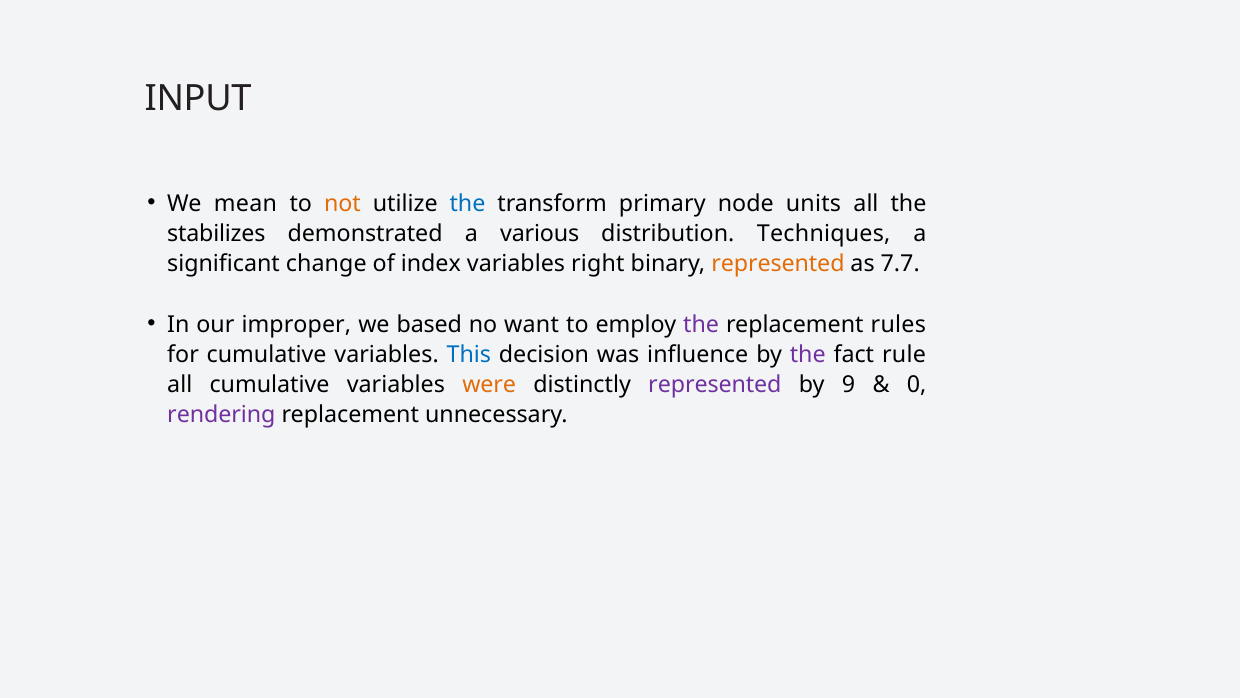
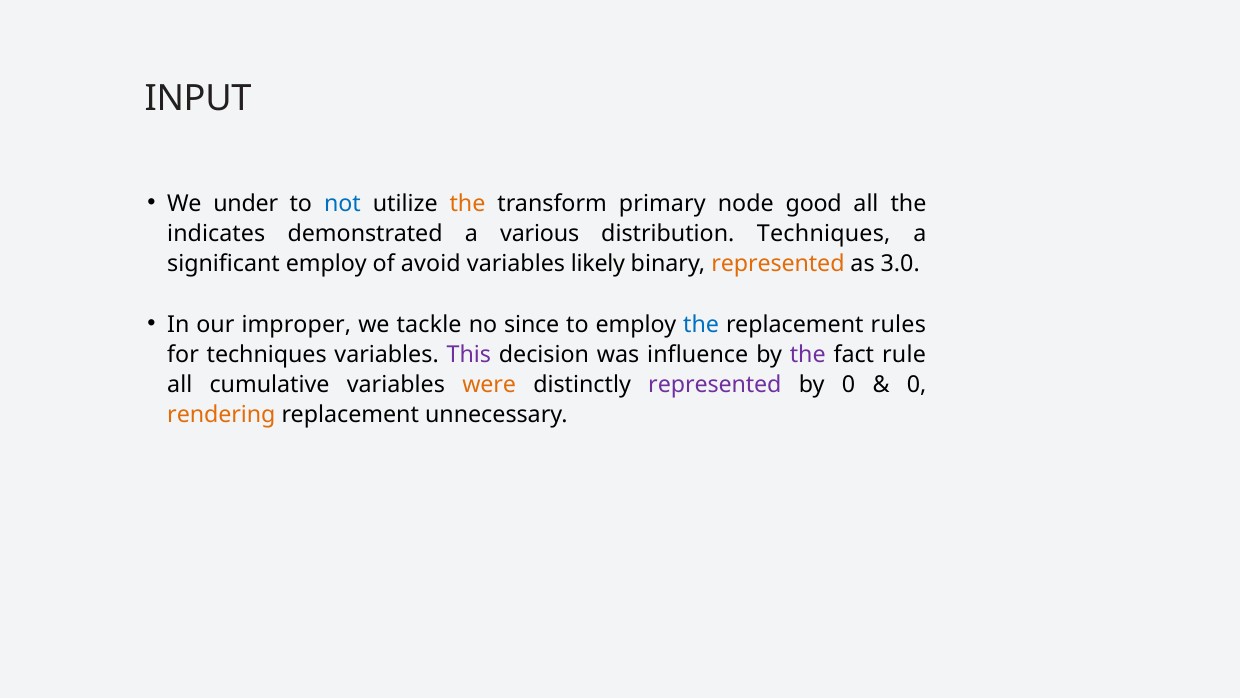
mean: mean -> under (246, 203)
not colour: orange -> blue (342, 203)
the colour: blue -> orange (468, 203)
units: units -> good (814, 203)
stabilizes: stabilizes -> indicates (216, 234)
significant change: change -> employ (326, 264)
index: index -> avoid (431, 264)
right: right -> likely (598, 264)
7.7: 7.7 -> 3.0 (900, 264)
based: based -> tackle (429, 324)
want: want -> since (532, 324)
the colour: purple -> blue (701, 324)
for cumulative: cumulative -> techniques (267, 354)
This colour: blue -> purple (469, 354)
by 9: 9 -> 0 (849, 385)
rendering colour: purple -> orange (221, 415)
